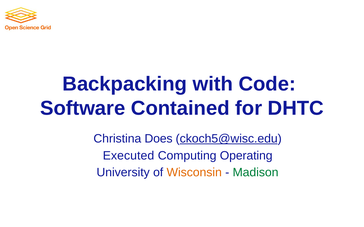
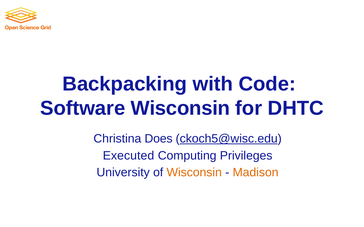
Software Contained: Contained -> Wisconsin (180, 108)
Operating: Operating -> Privileges (246, 156)
Madison colour: green -> orange (256, 173)
